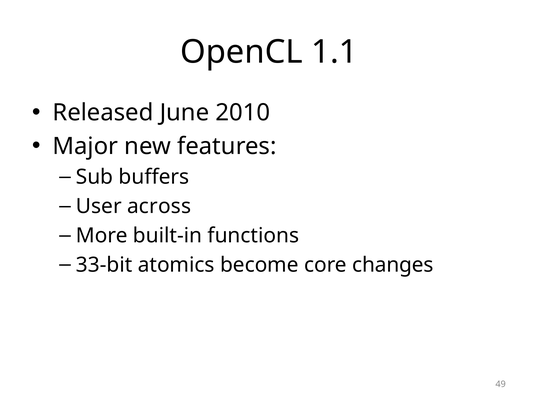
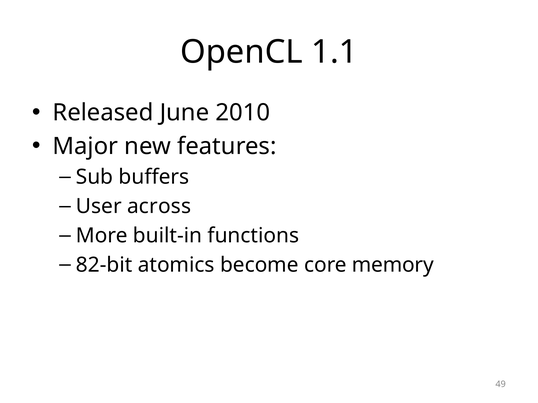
33-bit: 33-bit -> 82-bit (104, 265)
changes: changes -> memory (393, 265)
